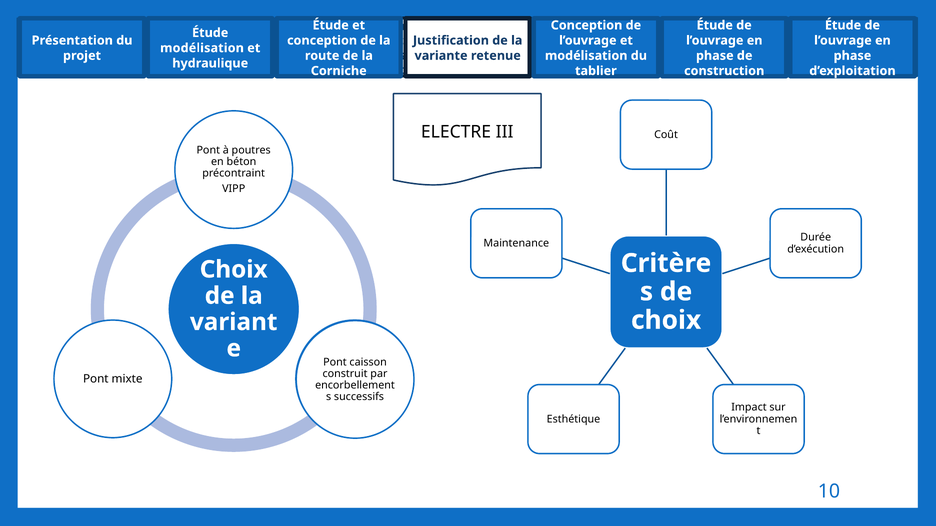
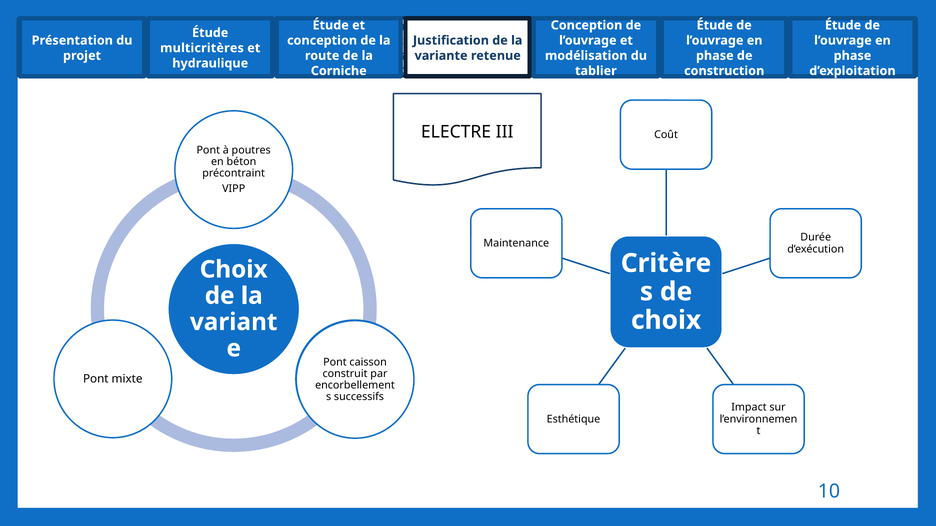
modélisation: modélisation -> multicritères (202, 48)
